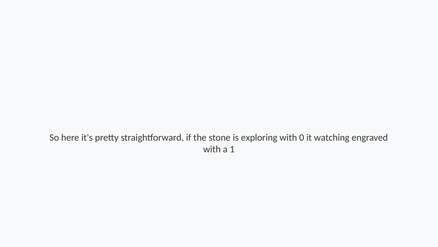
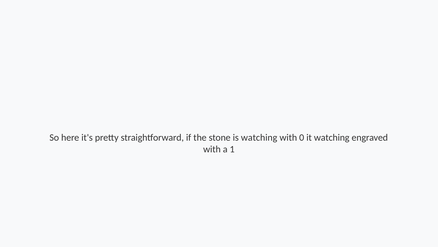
is exploring: exploring -> watching (259, 137)
